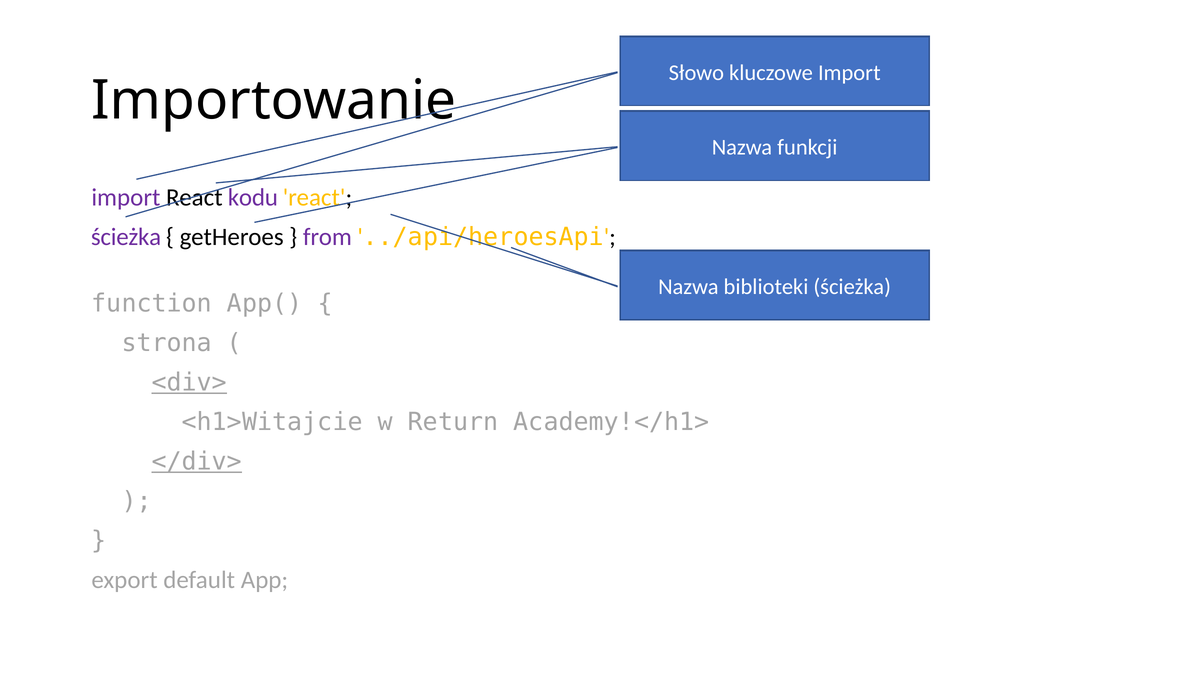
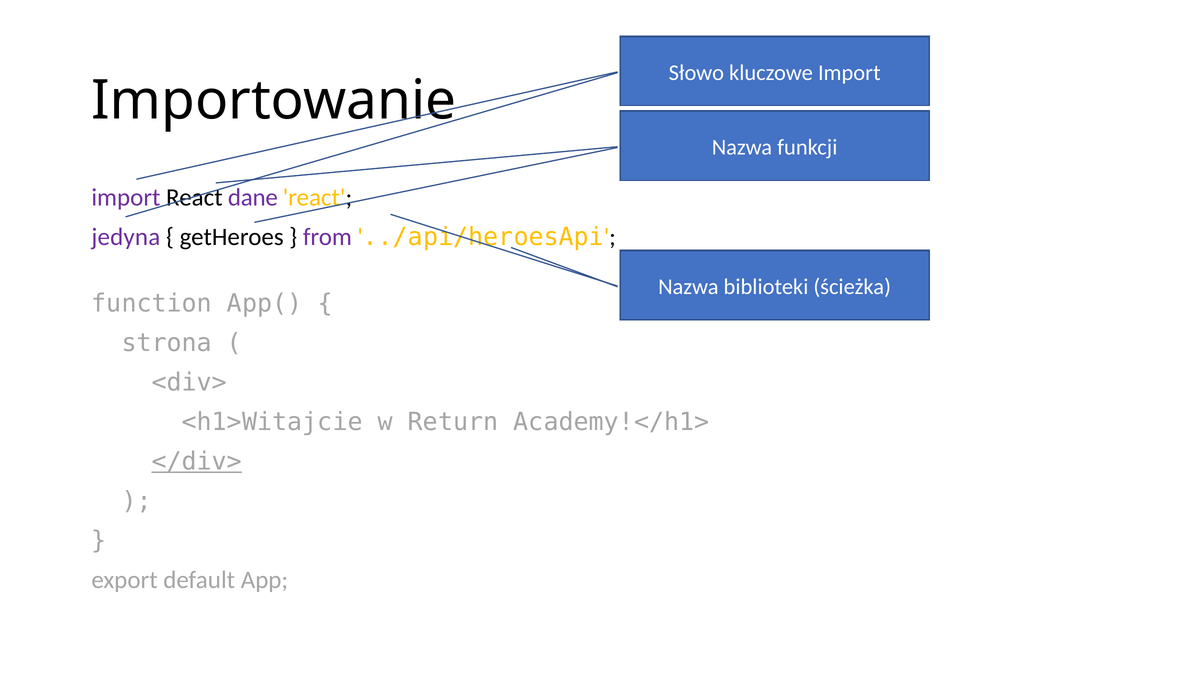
kodu: kodu -> dane (253, 197)
ścieżka: ścieżka -> jedyna (126, 237)
<div> underline: present -> none (189, 382)
